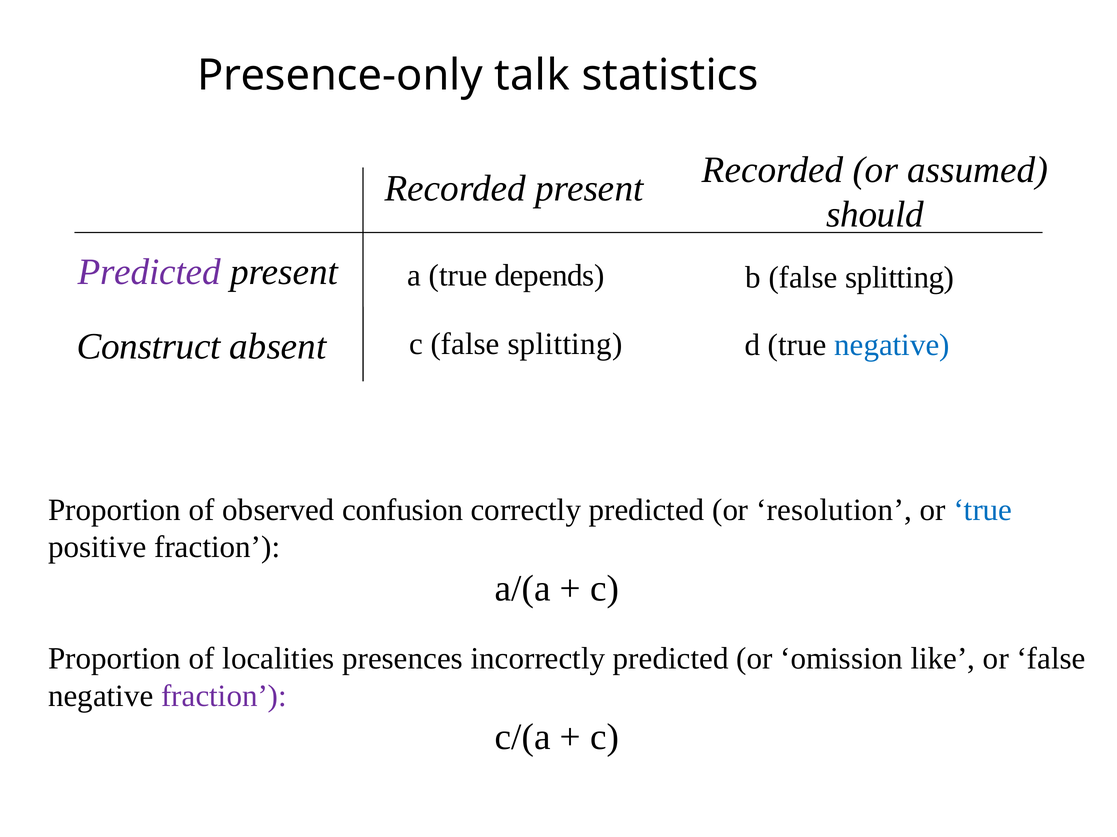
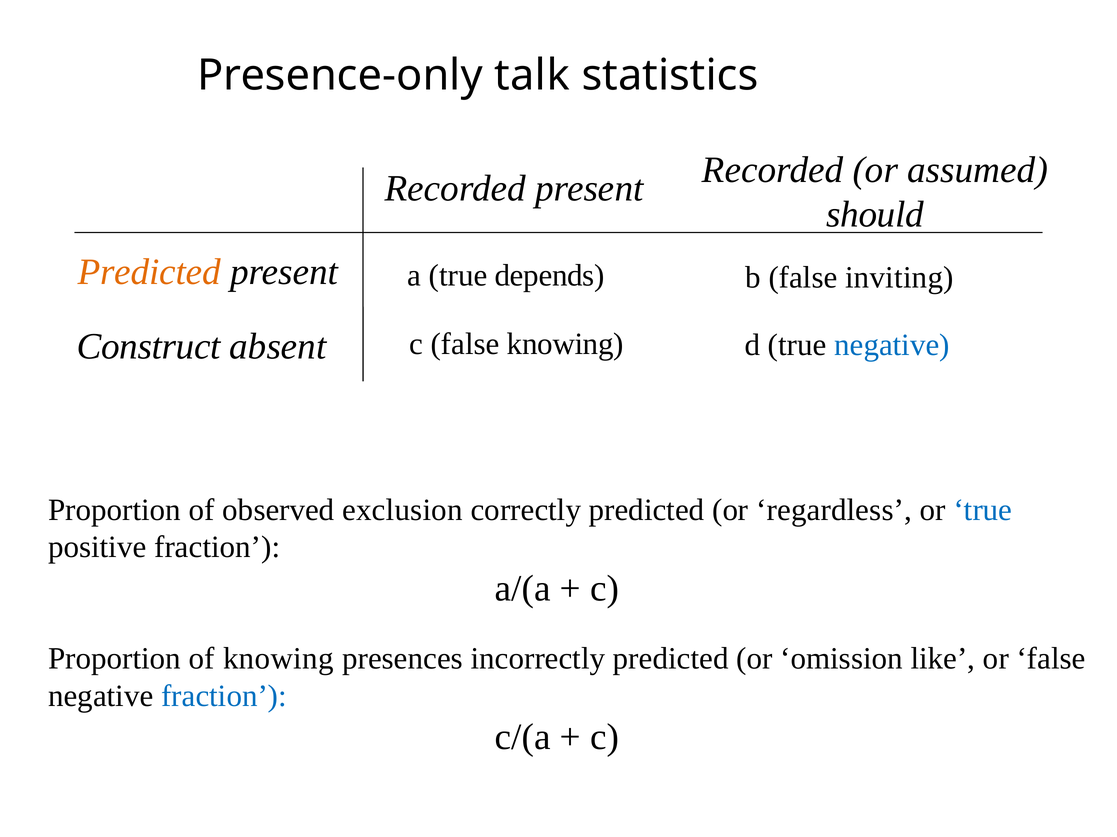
Predicted colour: purple -> orange (149, 272)
b false splitting: splitting -> inviting (899, 278)
c false splitting: splitting -> knowing (565, 345)
confusion: confusion -> exclusion (402, 510)
resolution: resolution -> regardless (834, 510)
of localities: localities -> knowing (278, 659)
fraction colour: purple -> blue (224, 696)
